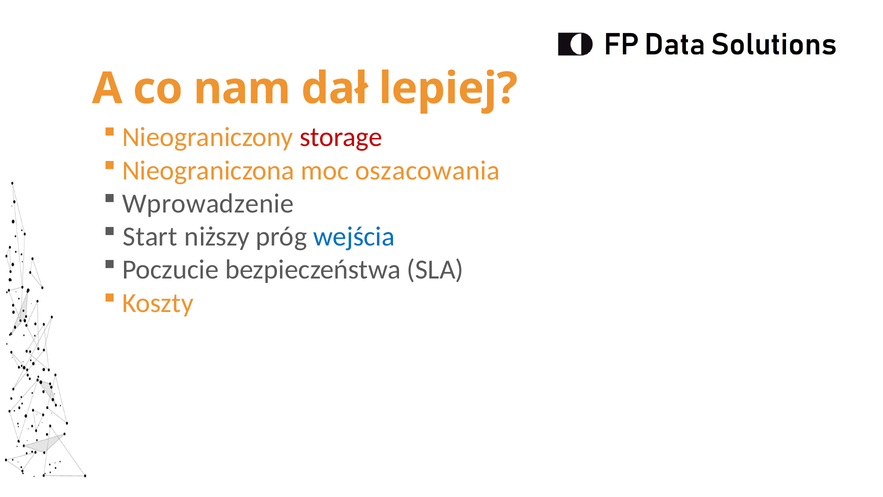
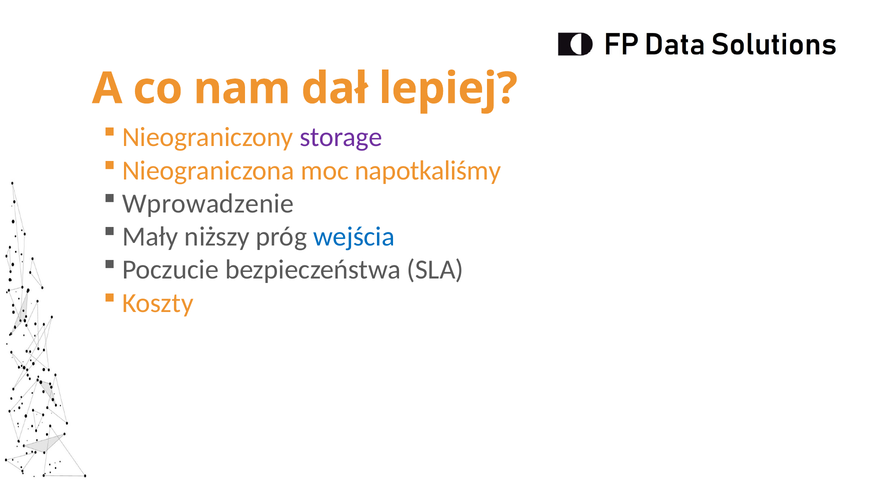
storage colour: red -> purple (341, 137)
oszacowania: oszacowania -> napotkaliśmy (428, 170)
Start: Start -> Mały (150, 237)
